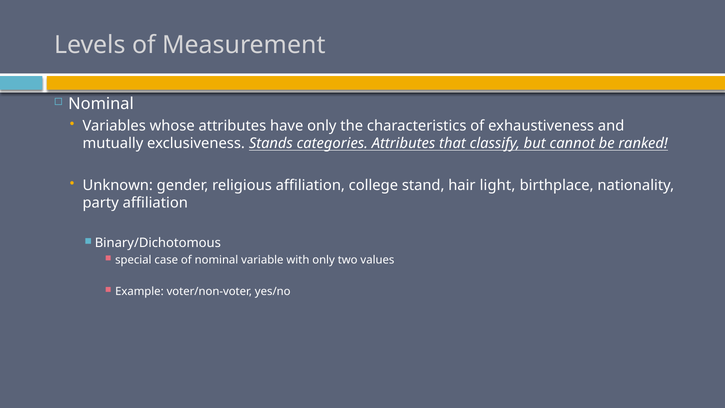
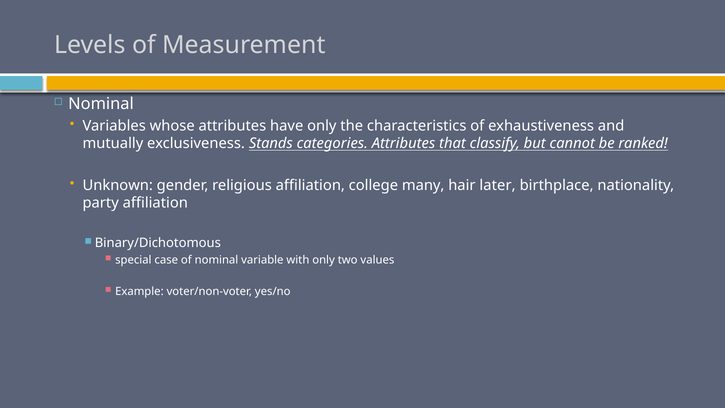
stand: stand -> many (423, 185)
light: light -> later (498, 185)
